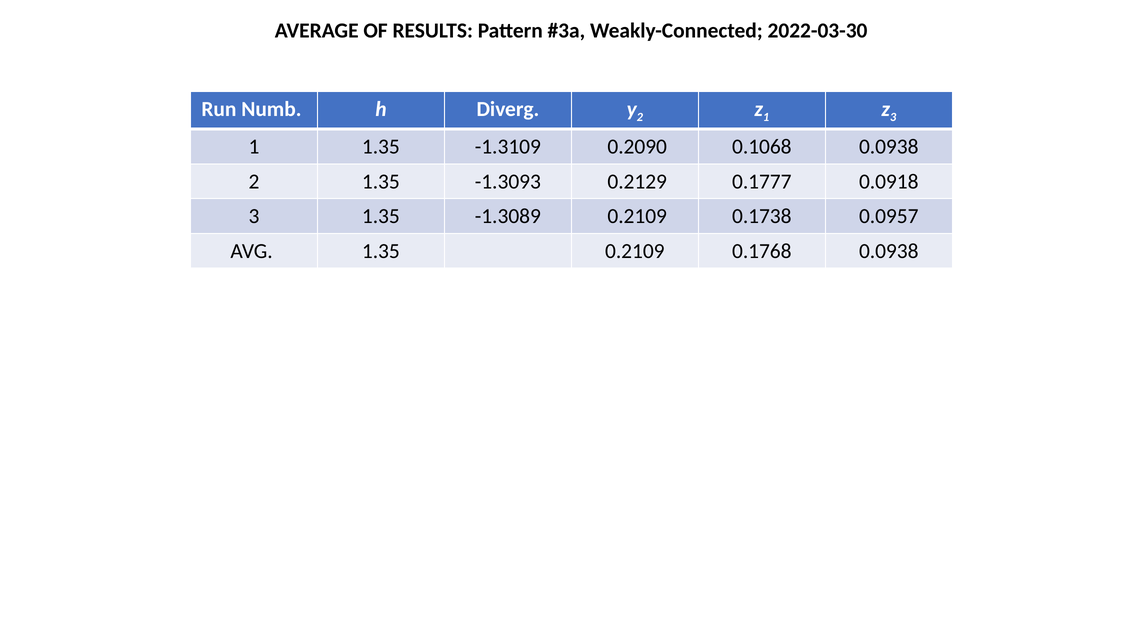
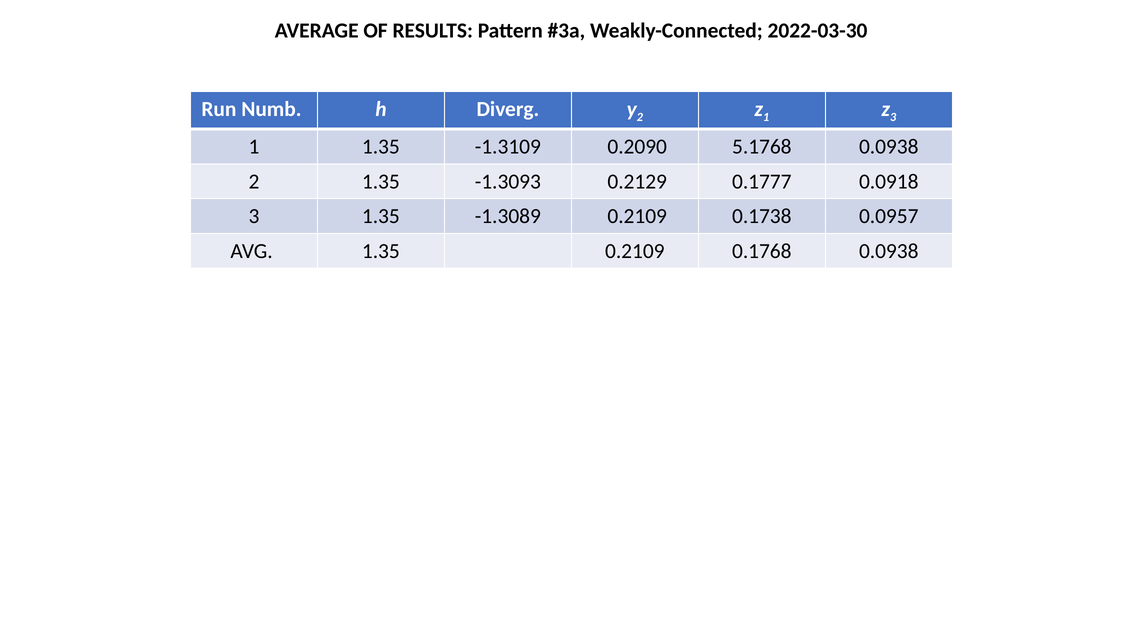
0.1068: 0.1068 -> 5.1768 (762, 147)
